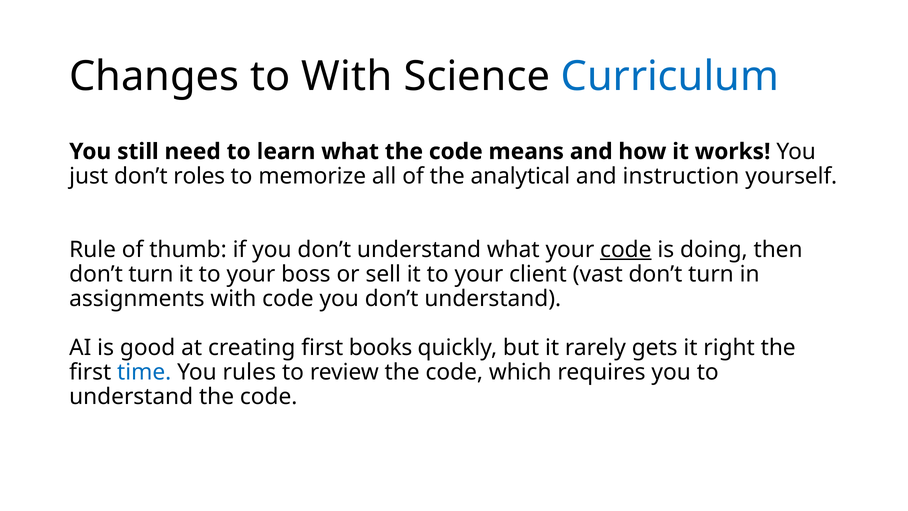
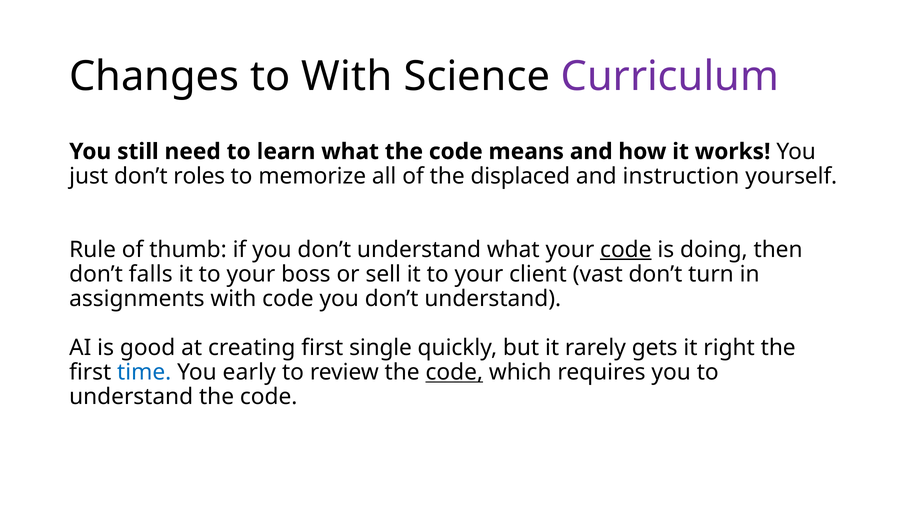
Curriculum colour: blue -> purple (670, 76)
analytical: analytical -> displaced (520, 176)
turn: turn -> falls (151, 274)
books: books -> single (381, 348)
rules: rules -> early (249, 372)
code underline: none -> present (454, 372)
